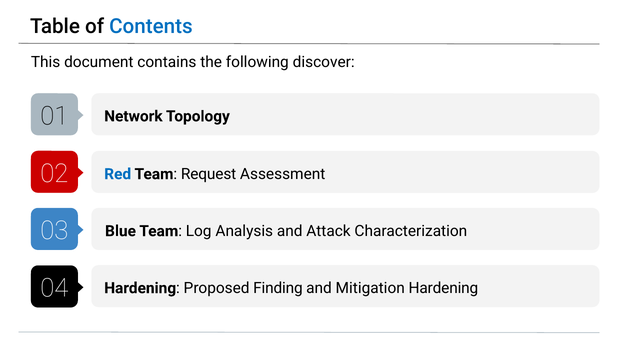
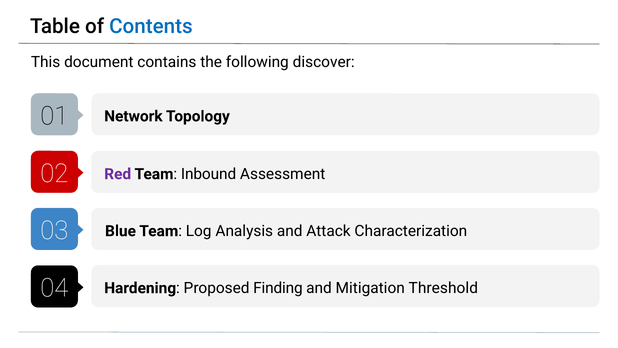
Red colour: blue -> purple (118, 174)
Request: Request -> Inbound (209, 174)
Mitigation Hardening: Hardening -> Threshold (443, 288)
